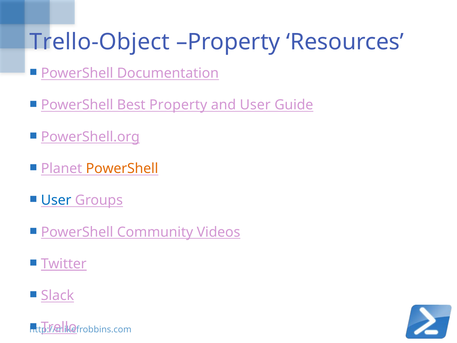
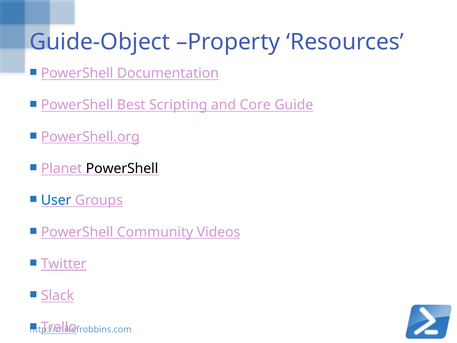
Trello-Object: Trello-Object -> Guide-Object (100, 42)
Best Property: Property -> Scripting (178, 105)
and User: User -> Core (255, 105)
PowerShell colour: orange -> black (122, 168)
